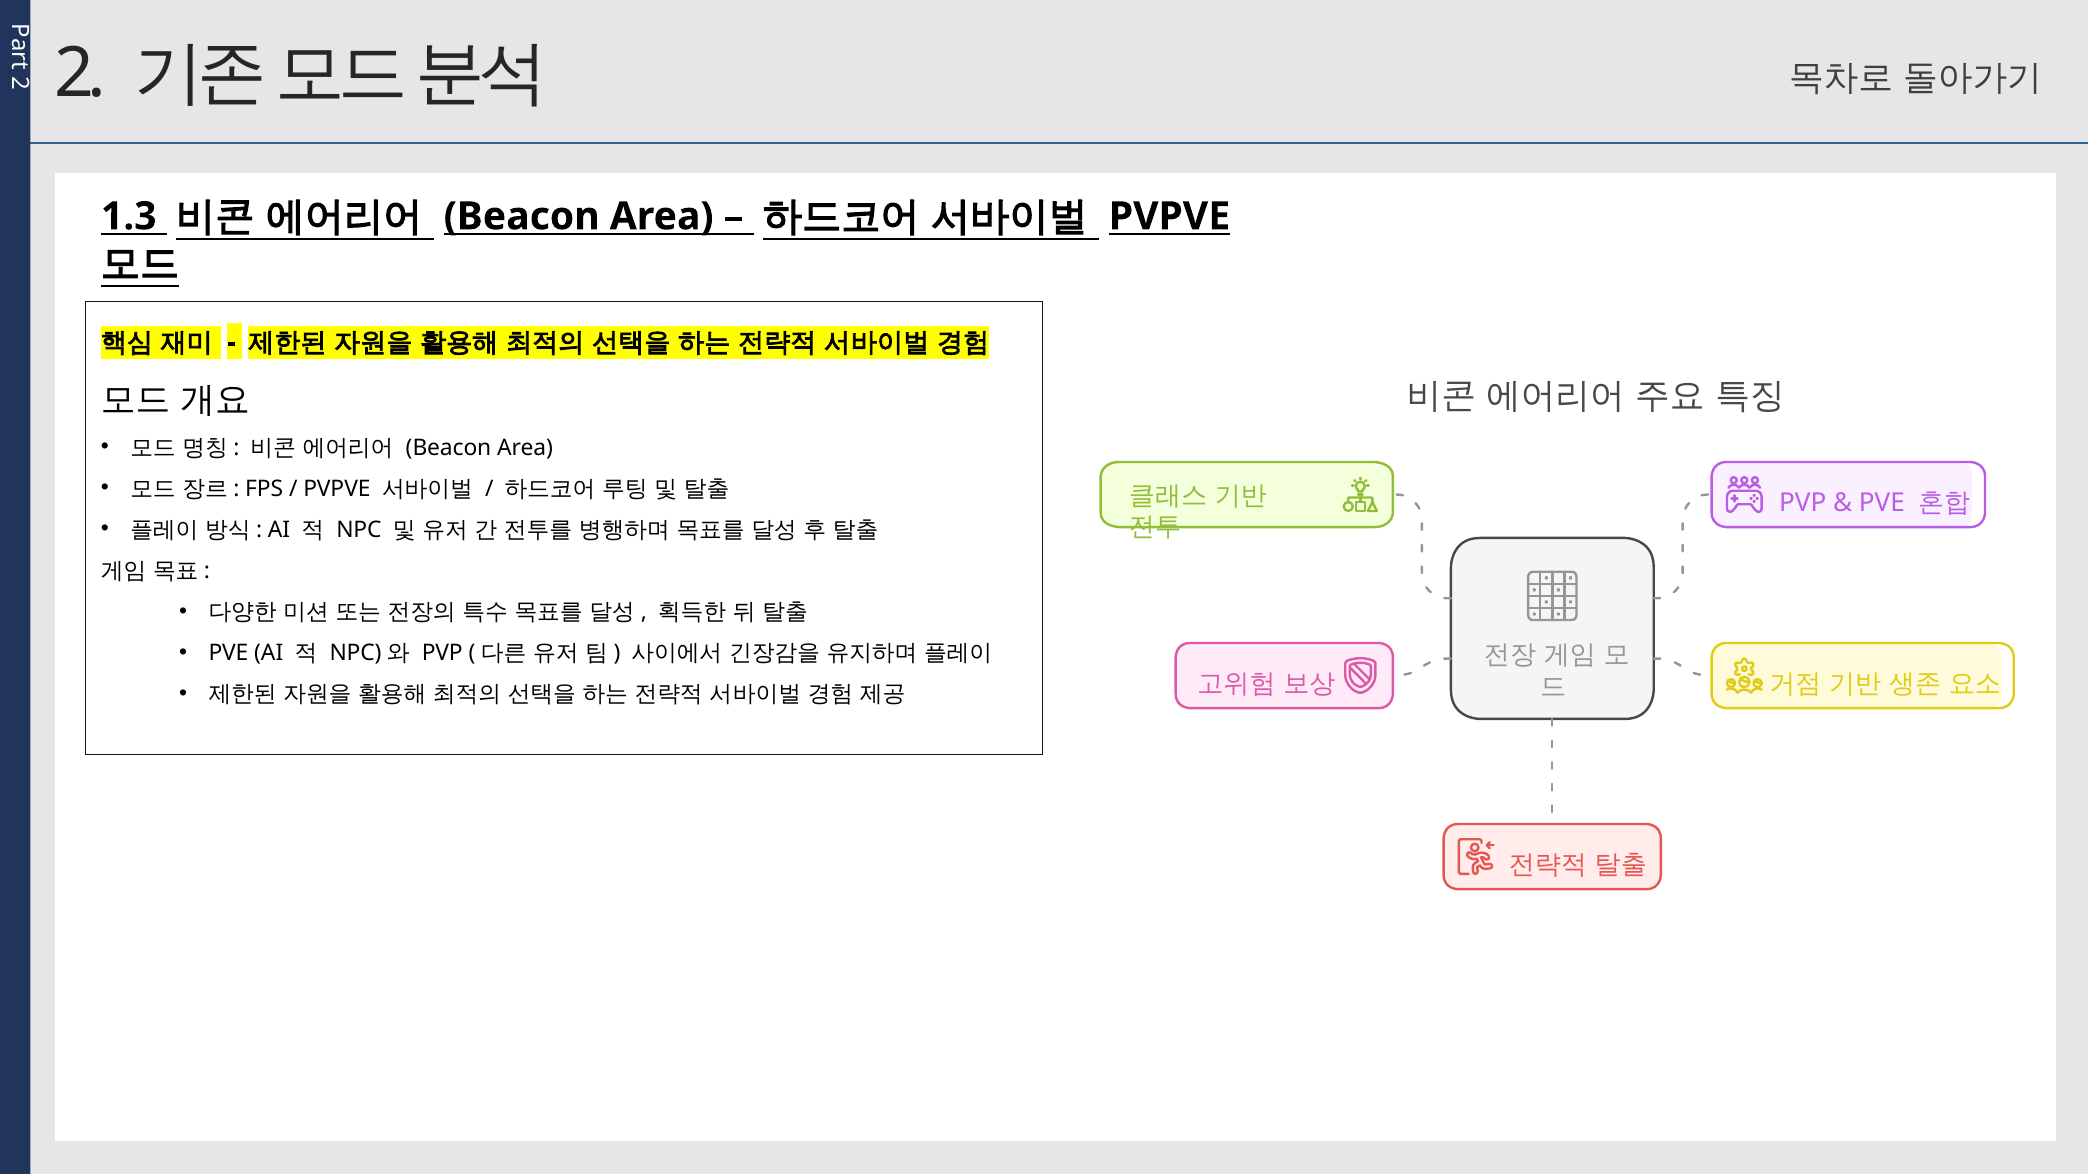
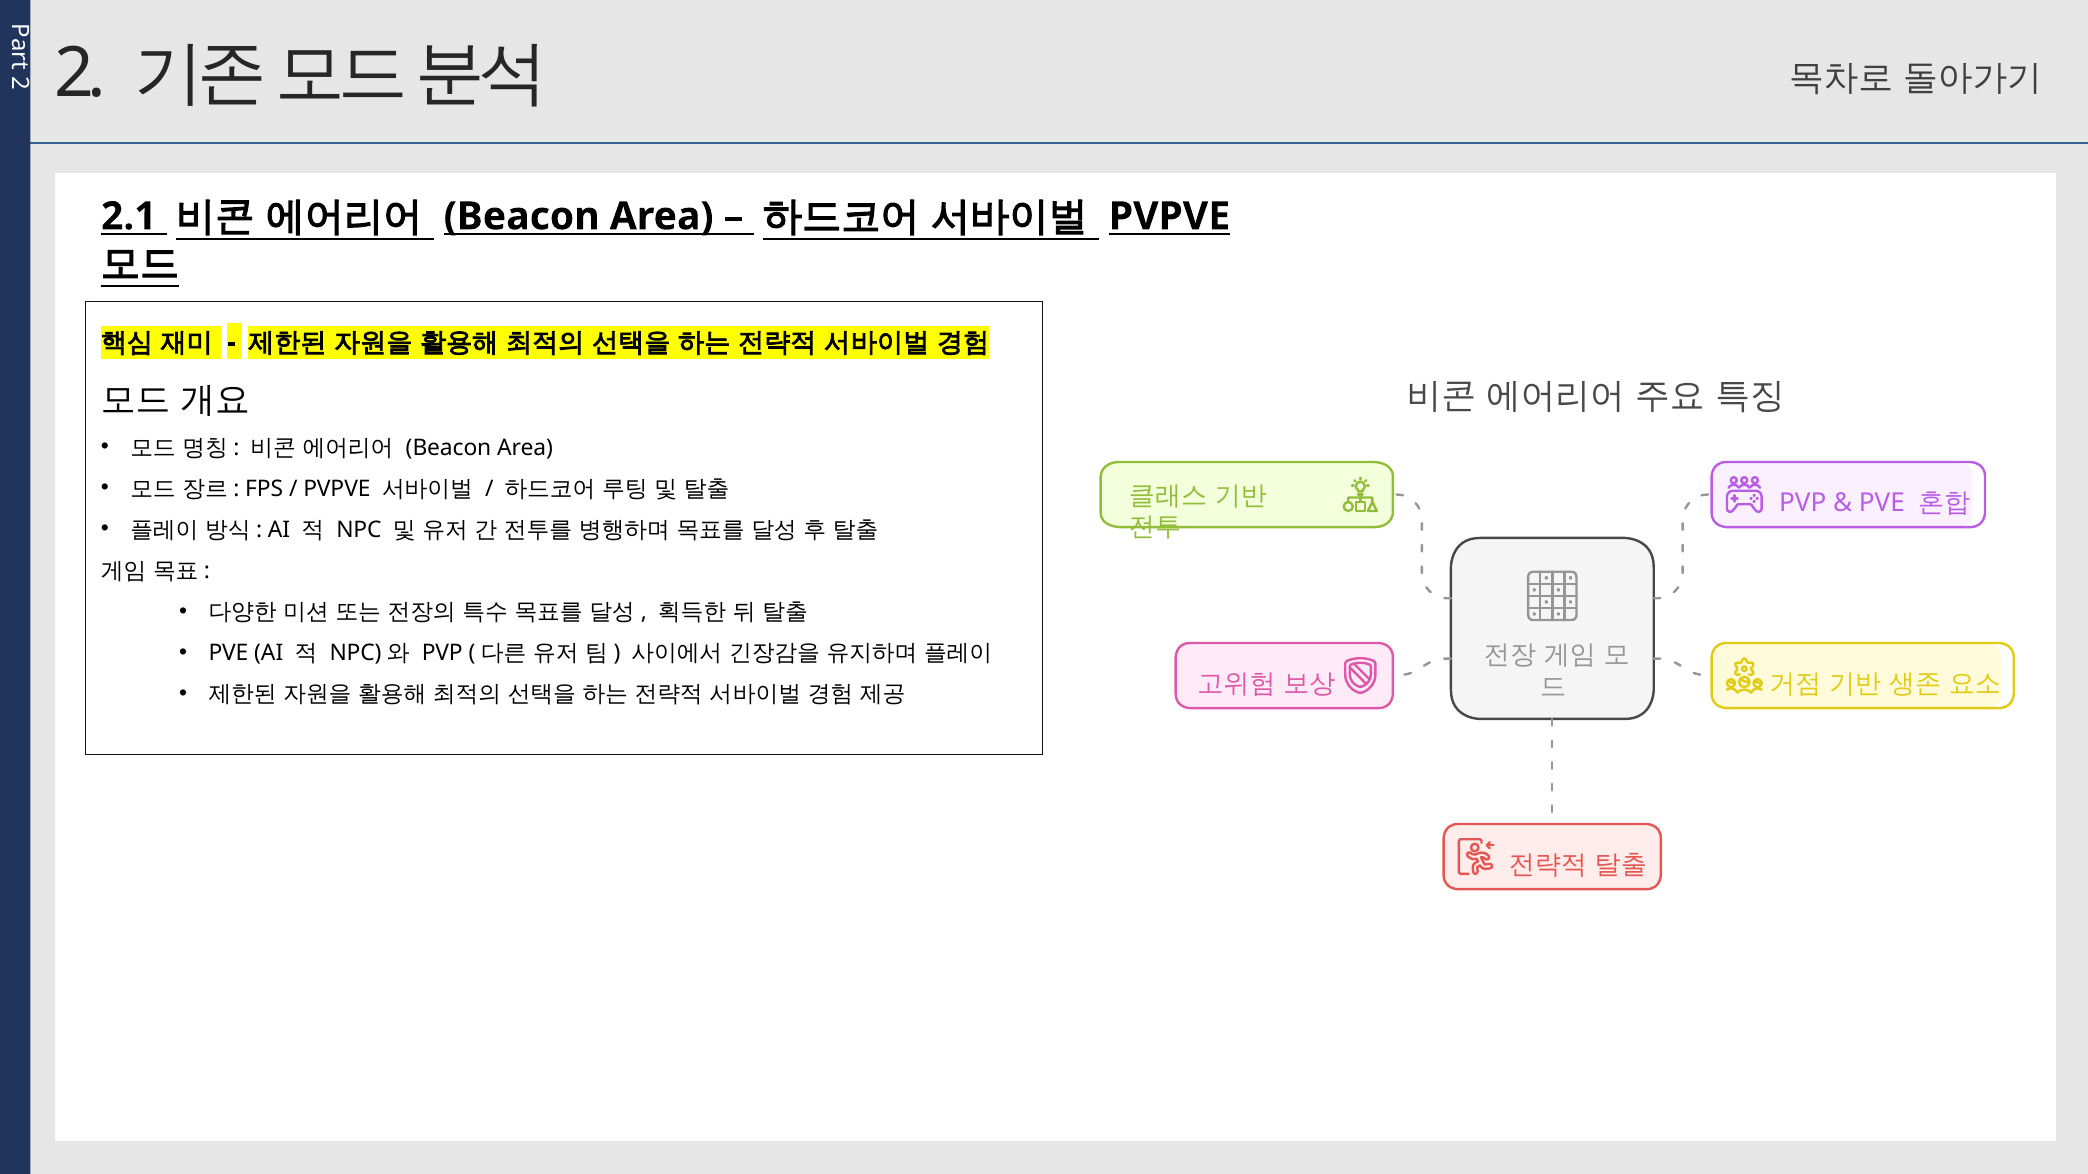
1.3: 1.3 -> 2.1 (129, 216)
